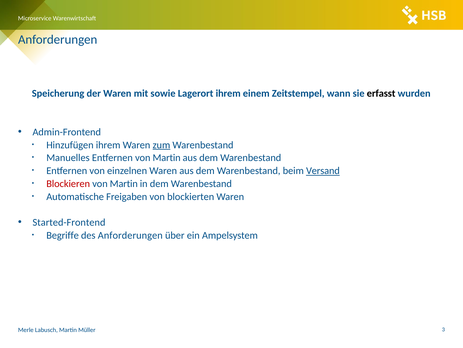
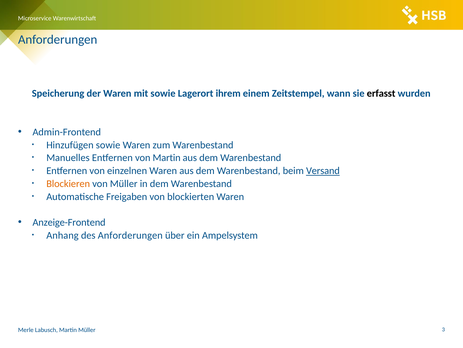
Hinzufügen ihrem: ihrem -> sowie (108, 145)
zum underline: present -> none (161, 145)
Blockieren colour: red -> orange (68, 183)
Martin: Martin -> Müller (124, 183)
Started-Frontend: Started-Frontend -> Anzeige-Frontend (69, 222)
Begriffe: Begriffe -> Anhang (62, 235)
